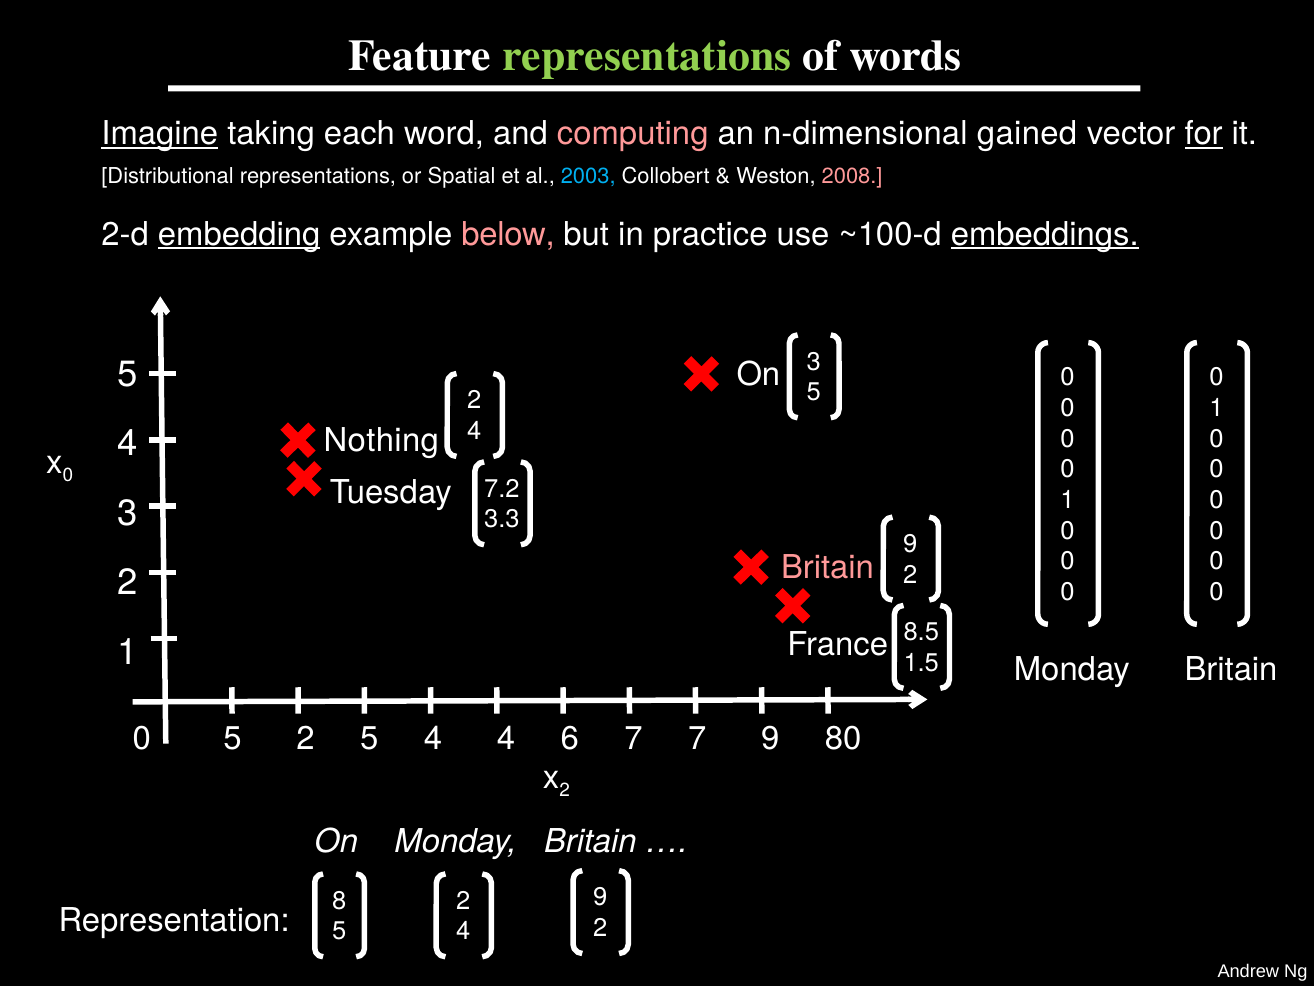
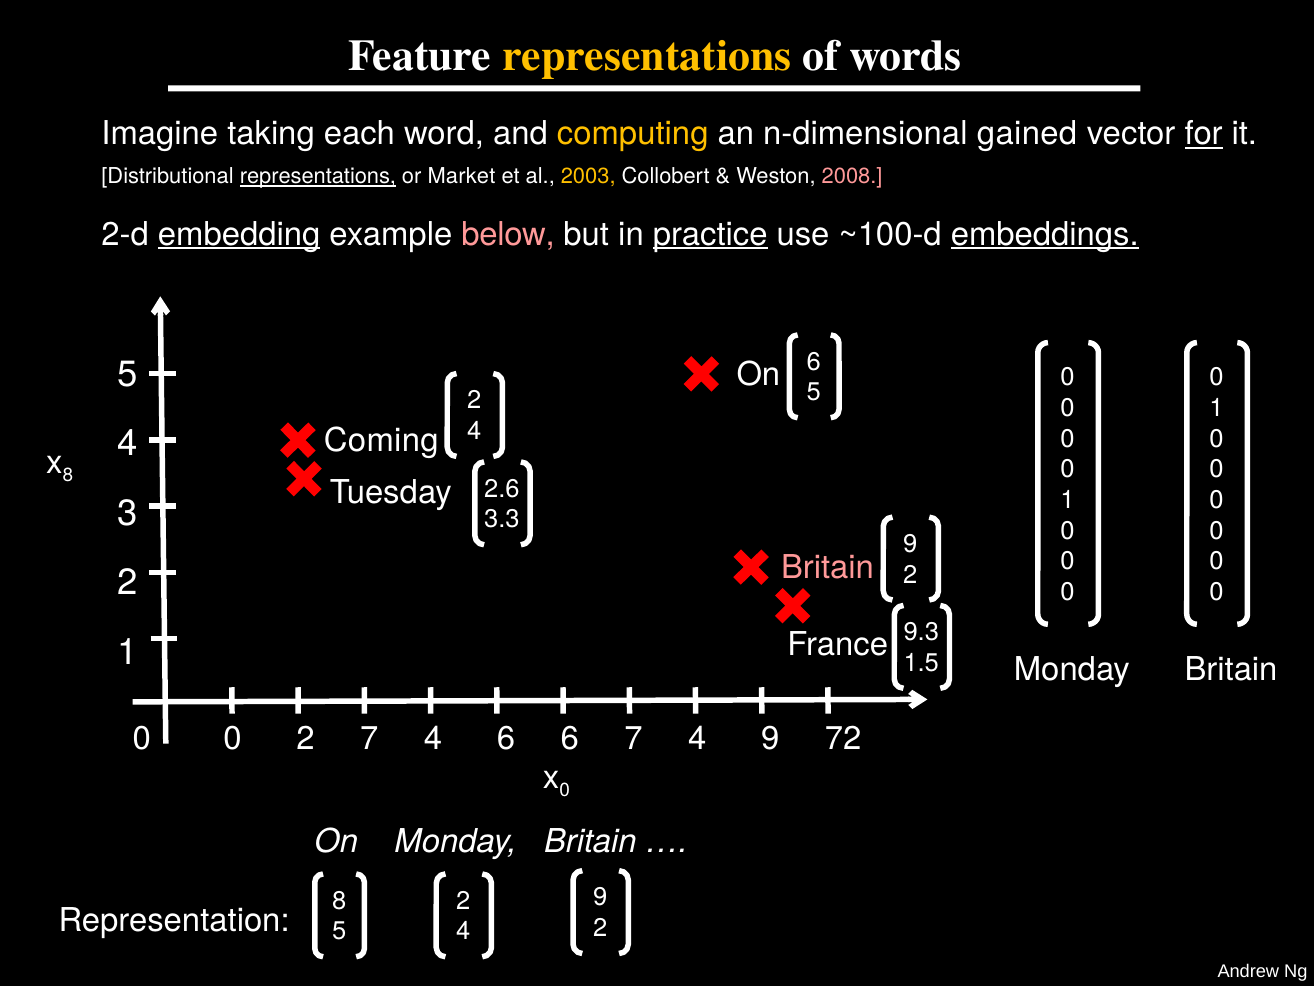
representations colour: light green -> yellow (647, 56)
Imagine underline: present -> none (160, 133)
computing colour: pink -> yellow (633, 133)
representations underline: none -> present (318, 176)
Spatial: Spatial -> Market (461, 176)
2003 colour: light blue -> yellow (588, 176)
practice underline: none -> present (710, 234)
On 3: 3 -> 6 (814, 362)
Nothing: Nothing -> Coming (381, 441)
0: 0 -> 8 (68, 475)
7.2: 7.2 -> 2.6 (502, 489)
8.5: 8.5 -> 9.3 (921, 632)
5: 5 -> 0 (233, 739)
2 5: 5 -> 7 (369, 739)
4 4: 4 -> 6 (506, 739)
6 7 7: 7 -> 4 (697, 739)
80: 80 -> 72 (843, 739)
2: 2 -> 0 (565, 790)
